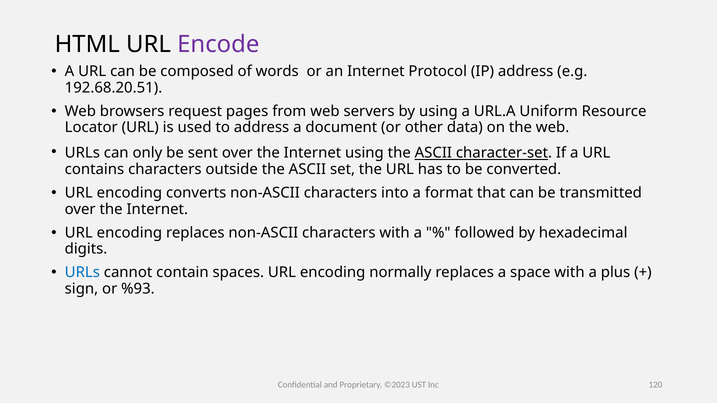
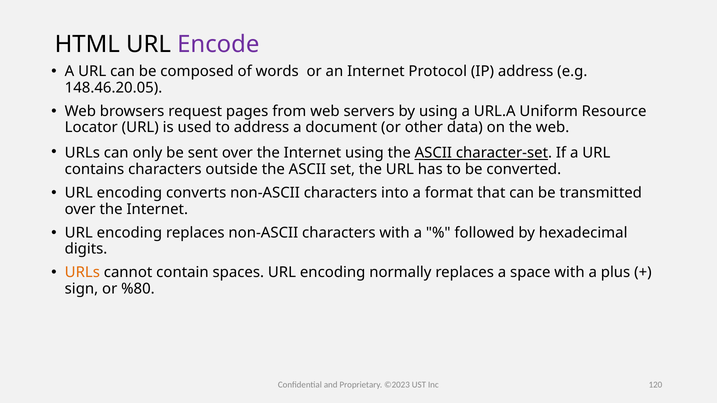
192.68.20.51: 192.68.20.51 -> 148.46.20.05 (114, 88)
URLs colour: blue -> orange (82, 273)
%93: %93 -> %80 (138, 289)
